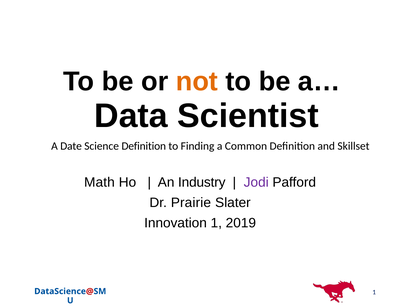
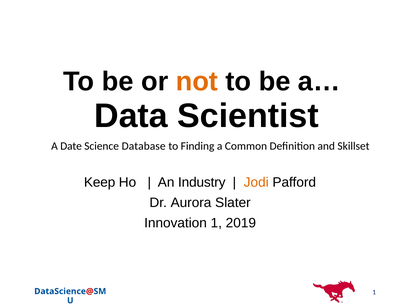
Science Definition: Definition -> Database (144, 146)
Math: Math -> Keep (100, 182)
Jodi colour: purple -> orange (256, 182)
Prairie: Prairie -> Aurora (191, 203)
